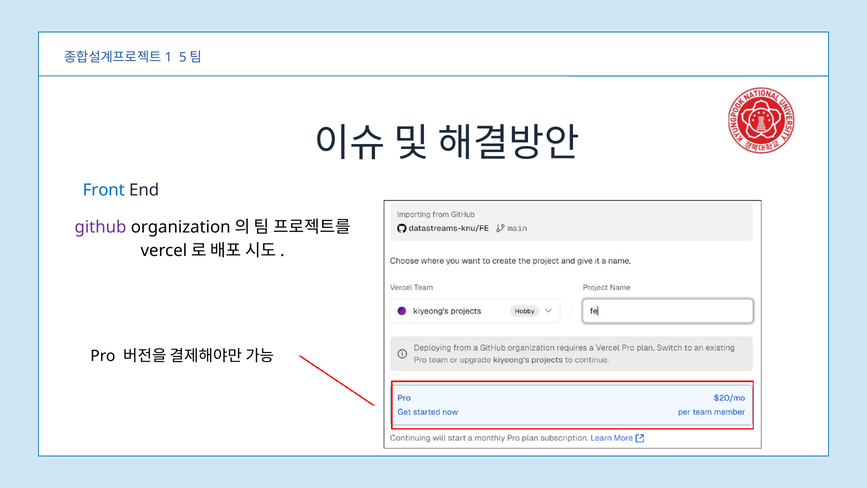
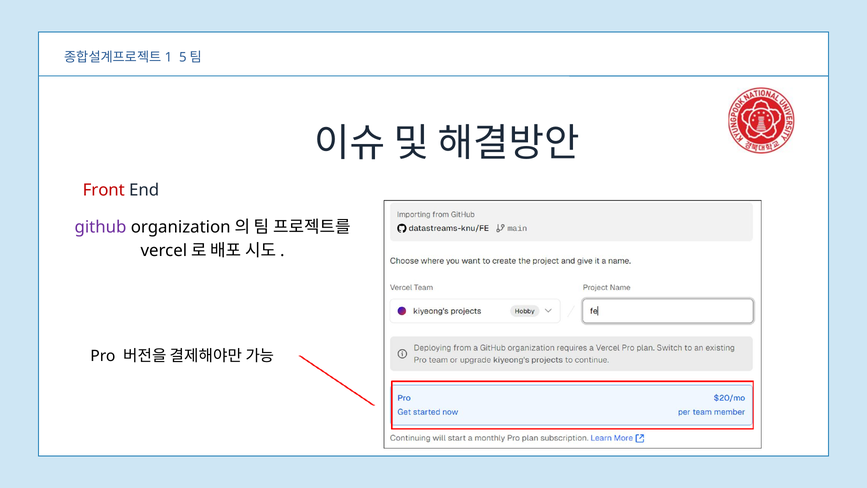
Front colour: blue -> red (104, 190)
